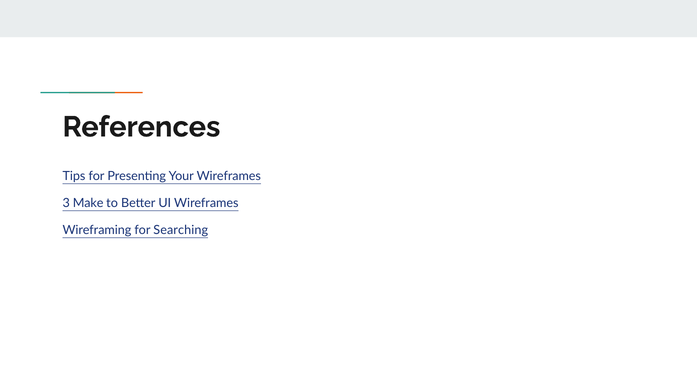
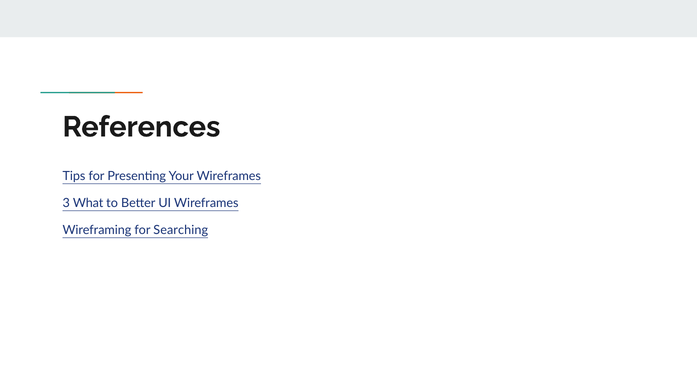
Make: Make -> What (88, 203)
